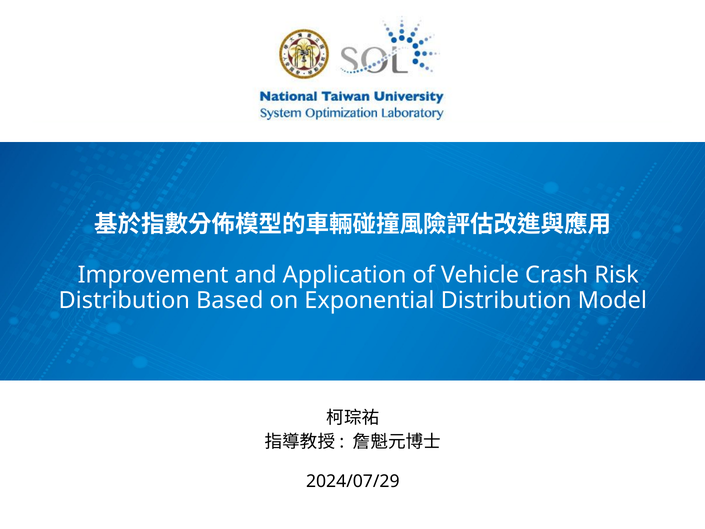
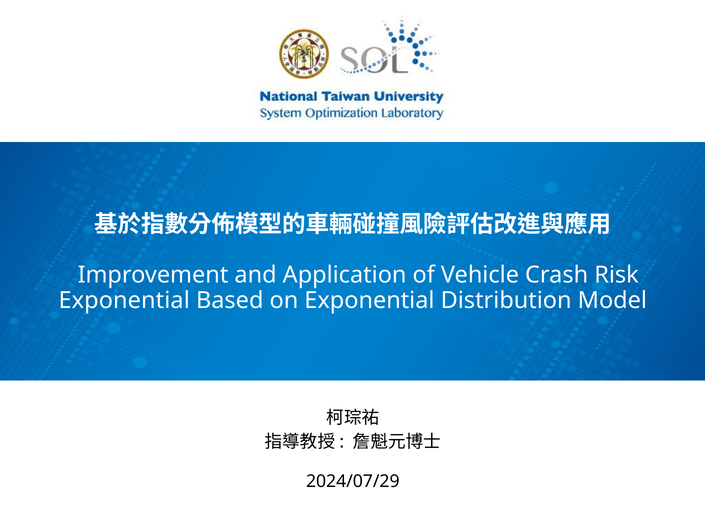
Distribution: Distribution -> Exponential (124, 300)
